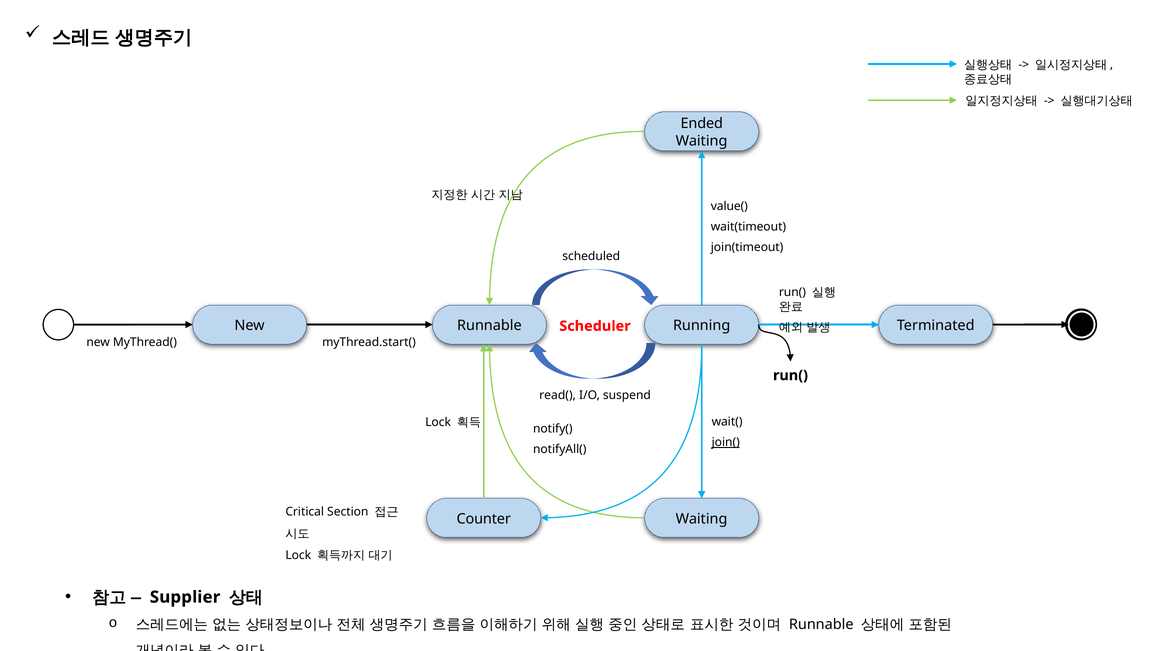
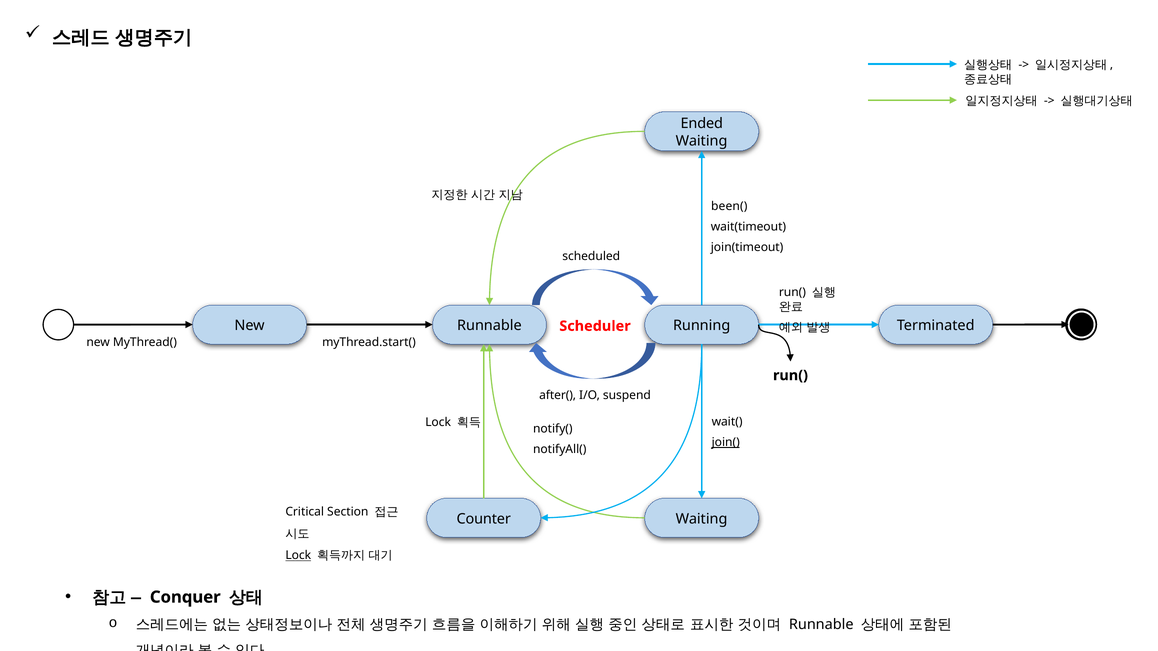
value(: value( -> been( (729, 207)
read(: read( -> after( (558, 396)
Lock underline: none -> present (298, 556)
Supplier: Supplier -> Conquer (185, 597)
